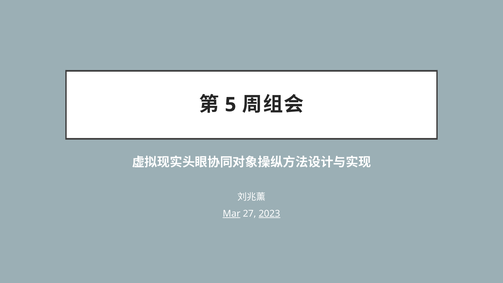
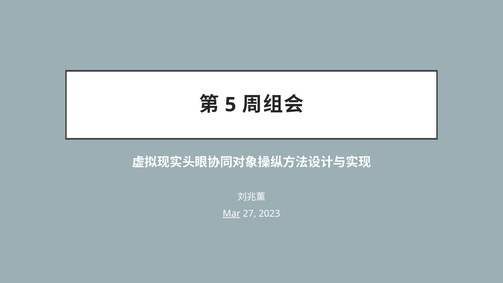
2023 underline: present -> none (269, 214)
